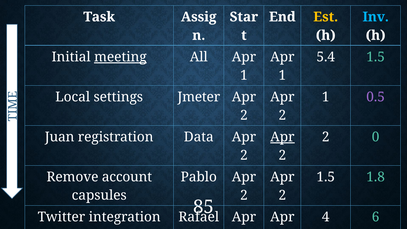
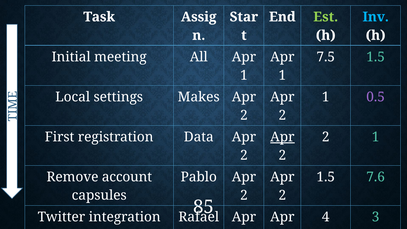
Est colour: yellow -> light green (326, 17)
meeting underline: present -> none (120, 57)
5.4: 5.4 -> 7.5 (326, 57)
Jmeter: Jmeter -> Makes (199, 97)
Juan: Juan -> First (60, 137)
0: 0 -> 1 (376, 137)
1.8: 1.8 -> 7.6 (376, 177)
4 6: 6 -> 3 (376, 217)
